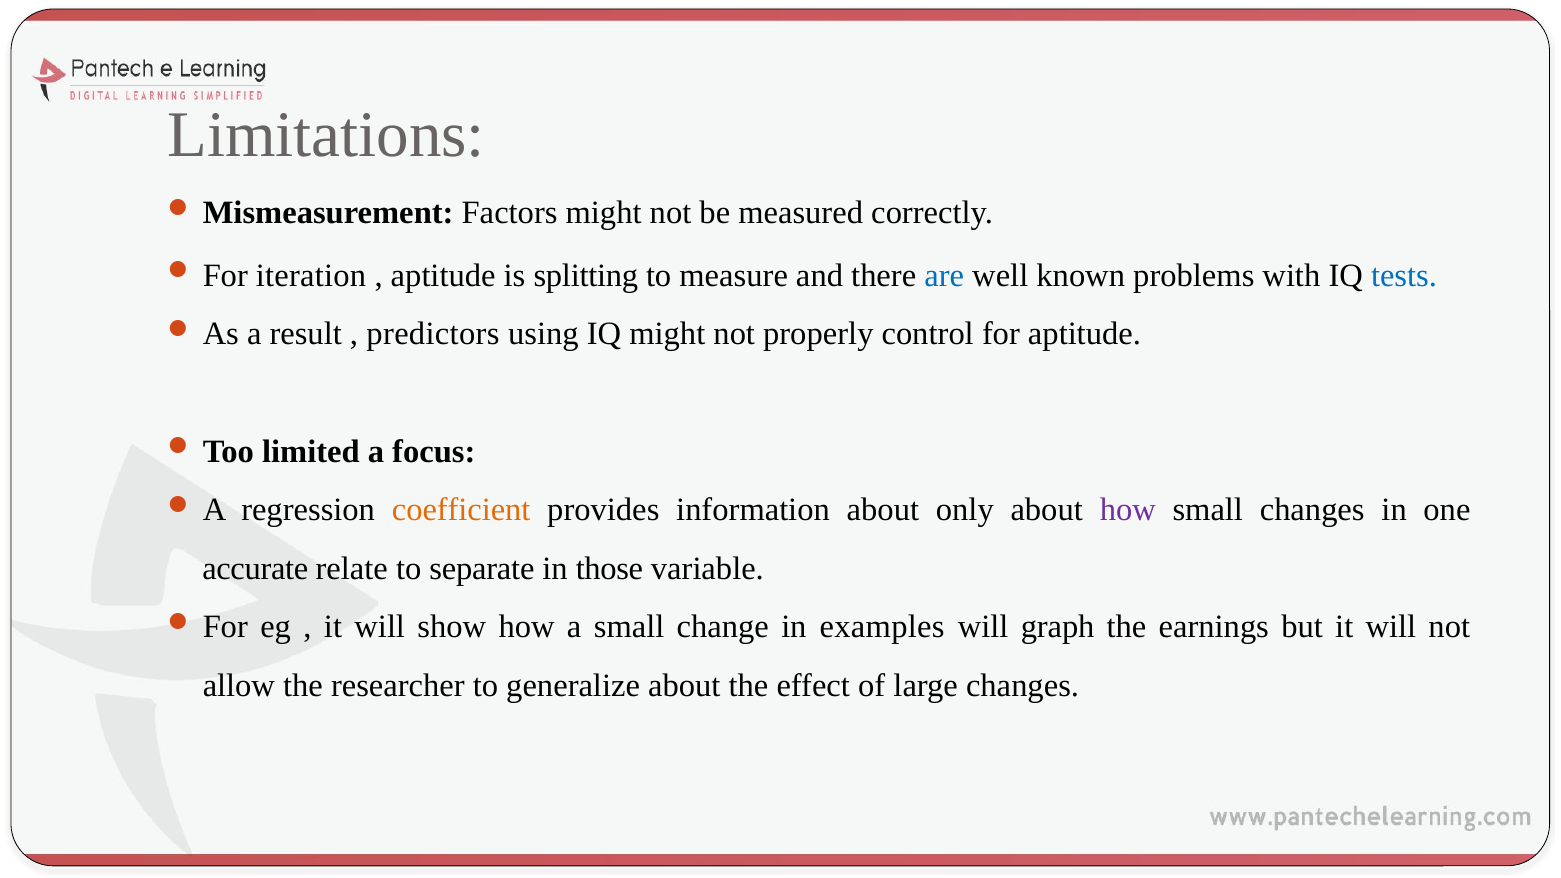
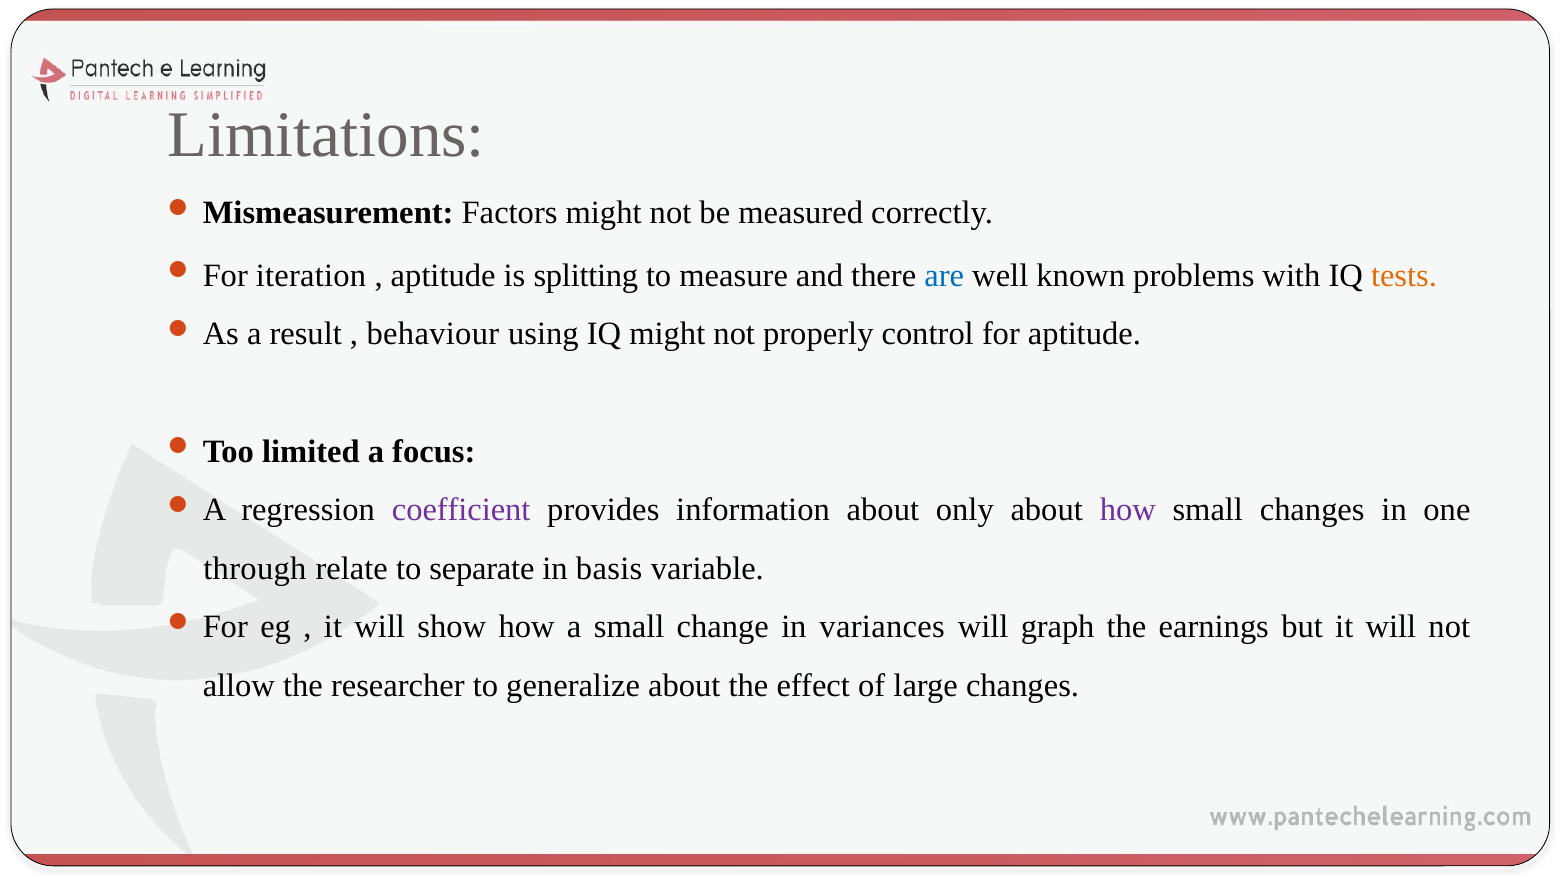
tests colour: blue -> orange (1404, 275)
predictors: predictors -> behaviour (433, 334)
coefficient colour: orange -> purple (461, 510)
accurate: accurate -> through (255, 569)
those: those -> basis (609, 569)
examples: examples -> variances (882, 627)
